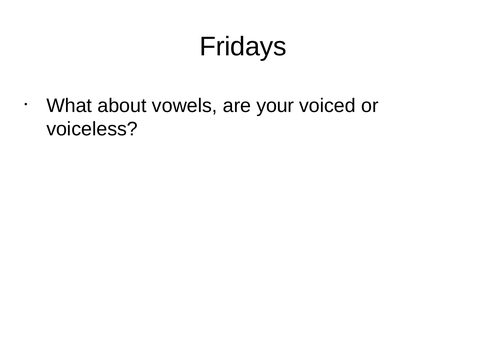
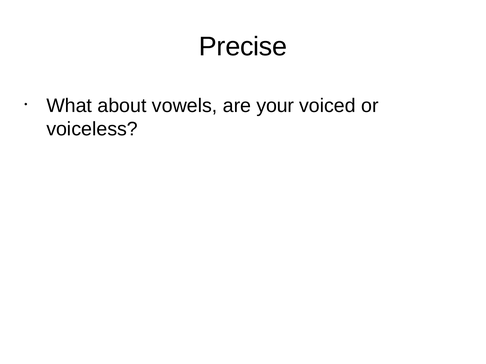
Fridays: Fridays -> Precise (243, 47)
